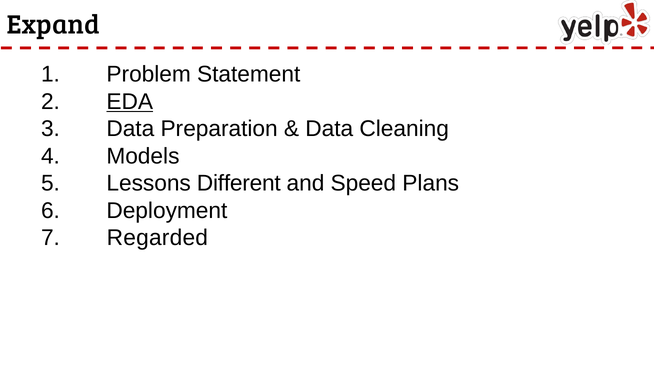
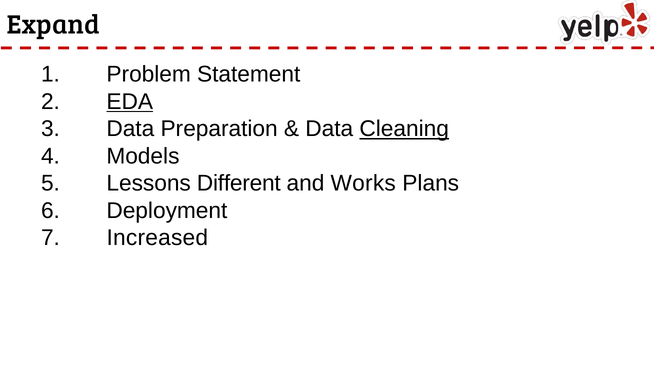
Cleaning underline: none -> present (404, 129)
Speed: Speed -> Works (363, 183)
Regarded: Regarded -> Increased (157, 238)
